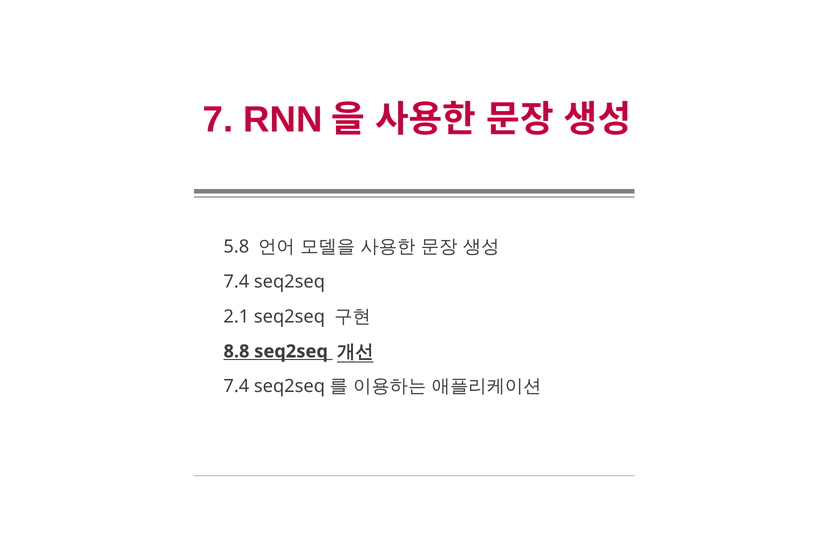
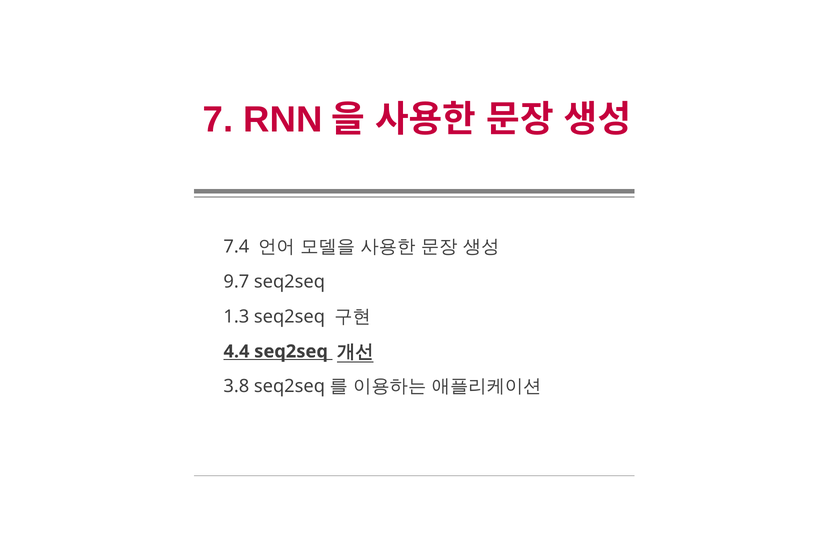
5.8: 5.8 -> 7.4 (236, 247)
7.4: 7.4 -> 9.7 (236, 282)
2.1: 2.1 -> 1.3 (236, 317)
8.8: 8.8 -> 4.4 (236, 352)
7.4: 7.4 -> 3.8 (236, 387)
